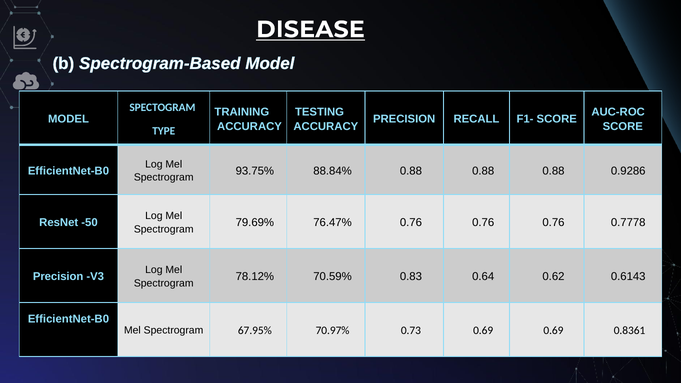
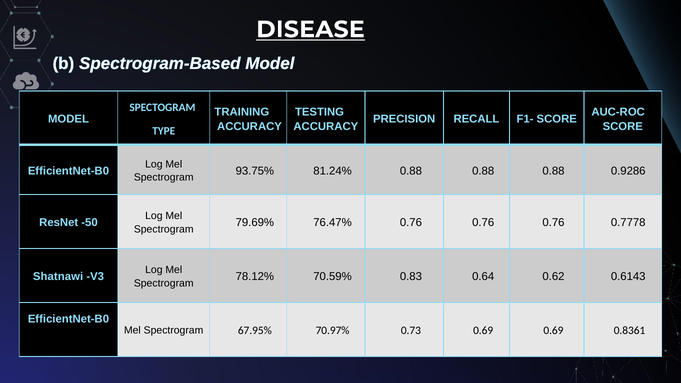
88.84%: 88.84% -> 81.24% (333, 171)
Precision: Precision -> Shatnawi (58, 277)
